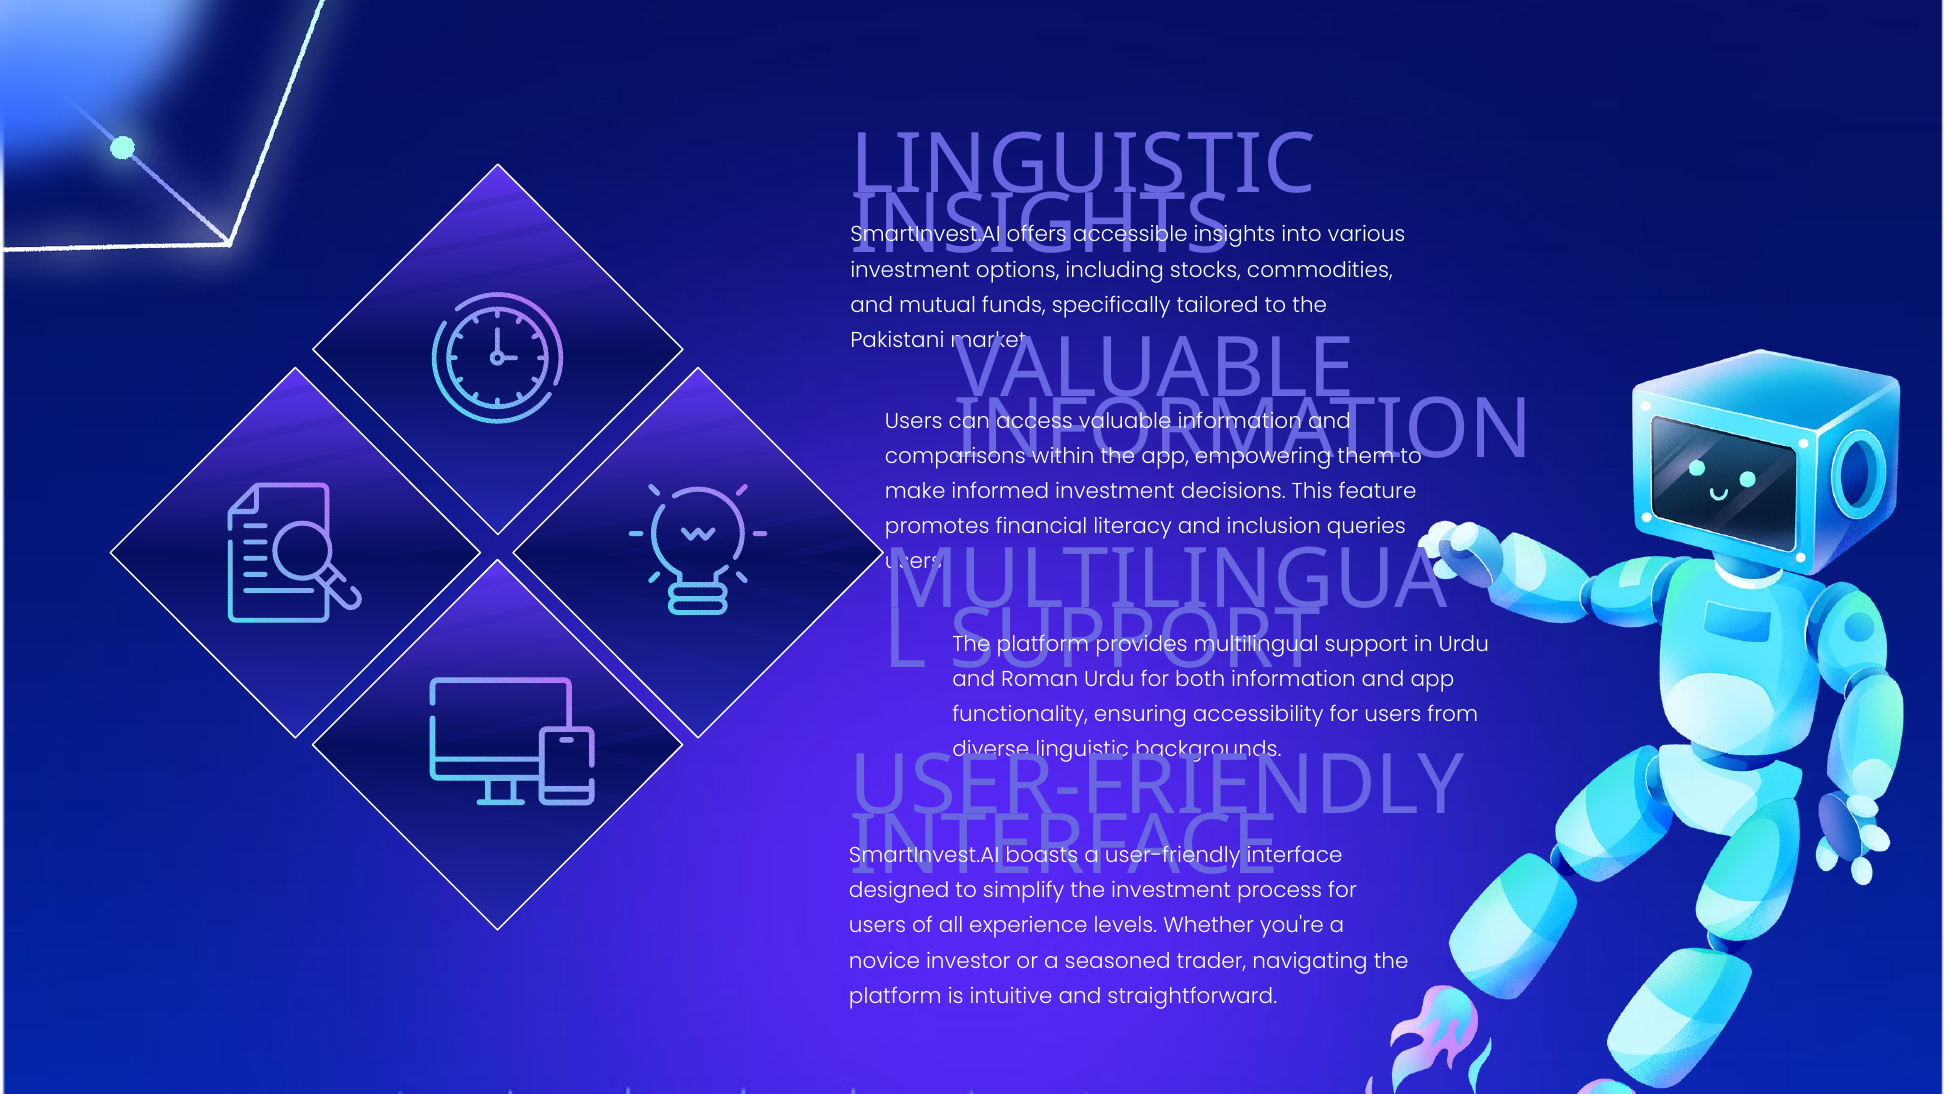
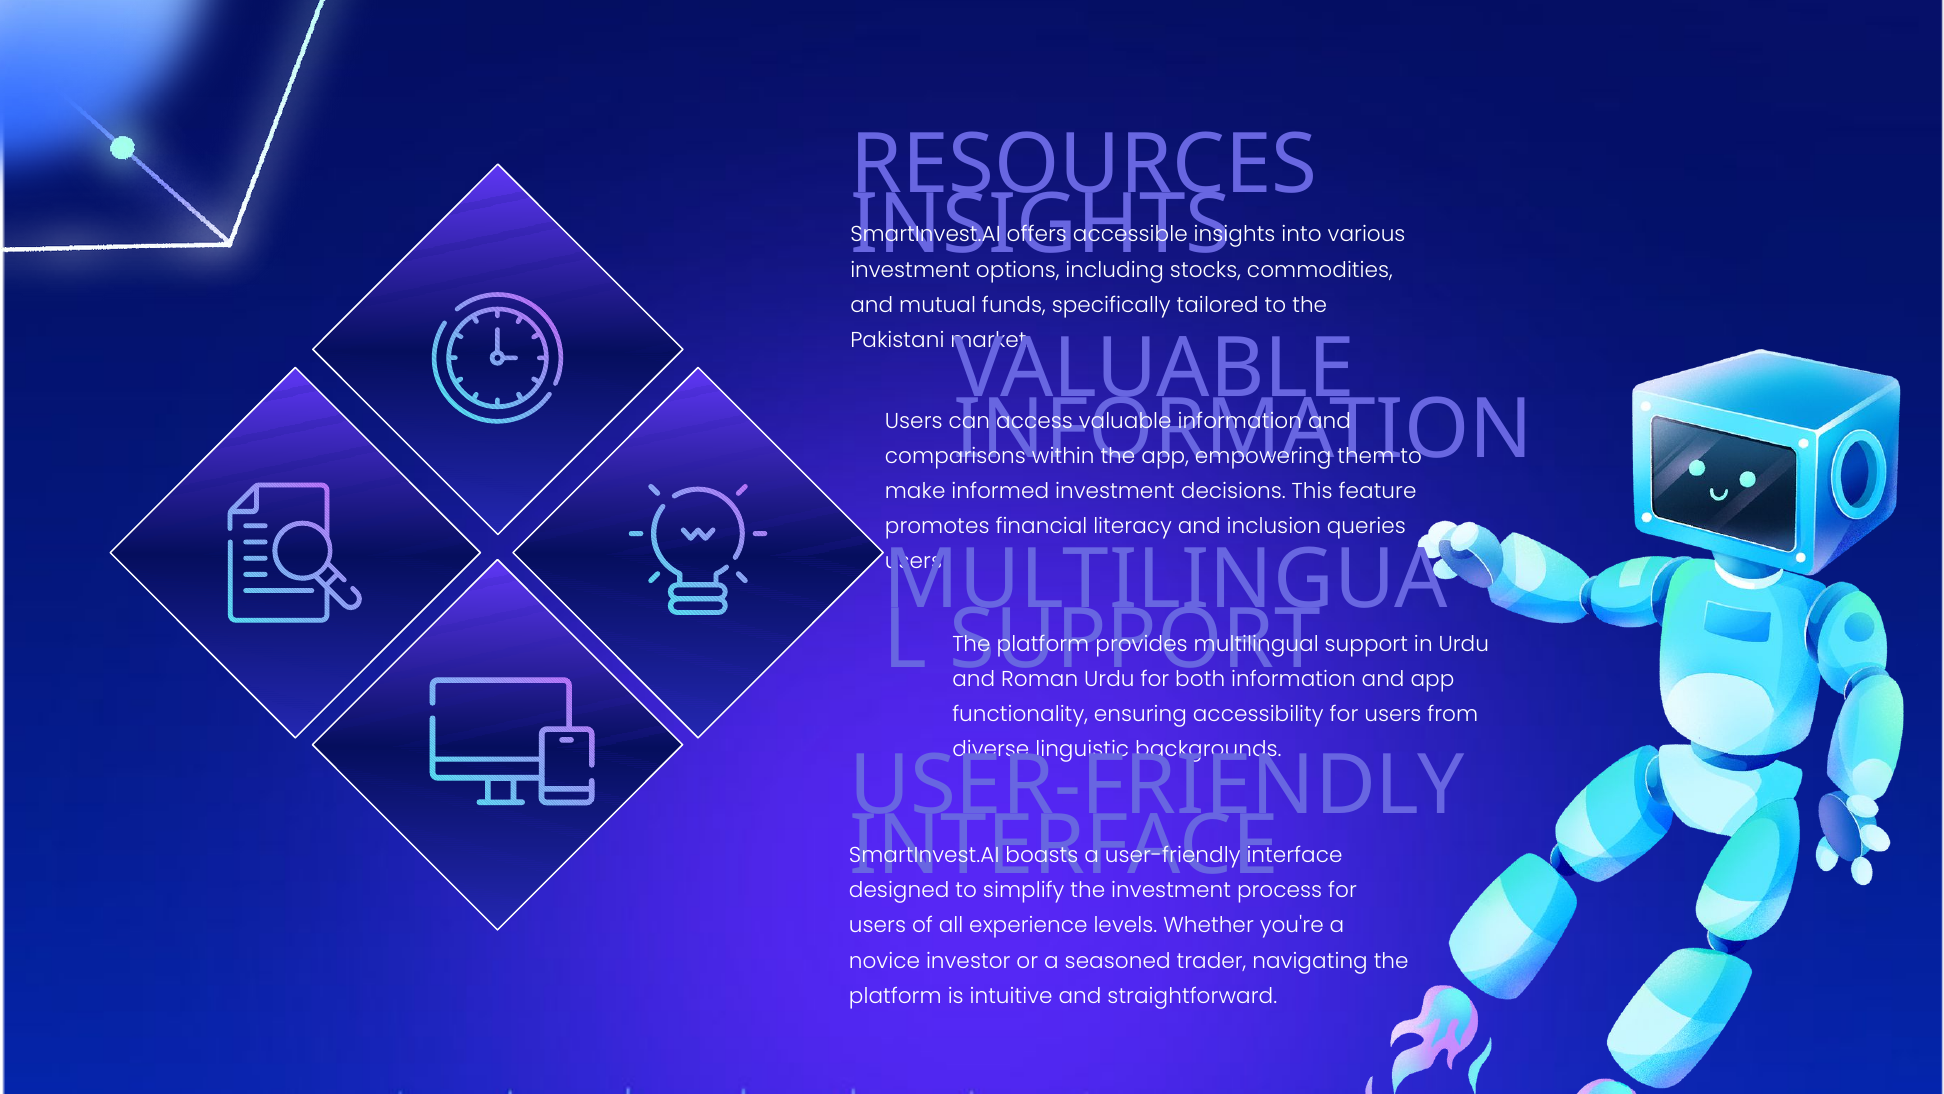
LINGUISTIC: LINGUISTIC -> RESOURCES (1084, 165)
